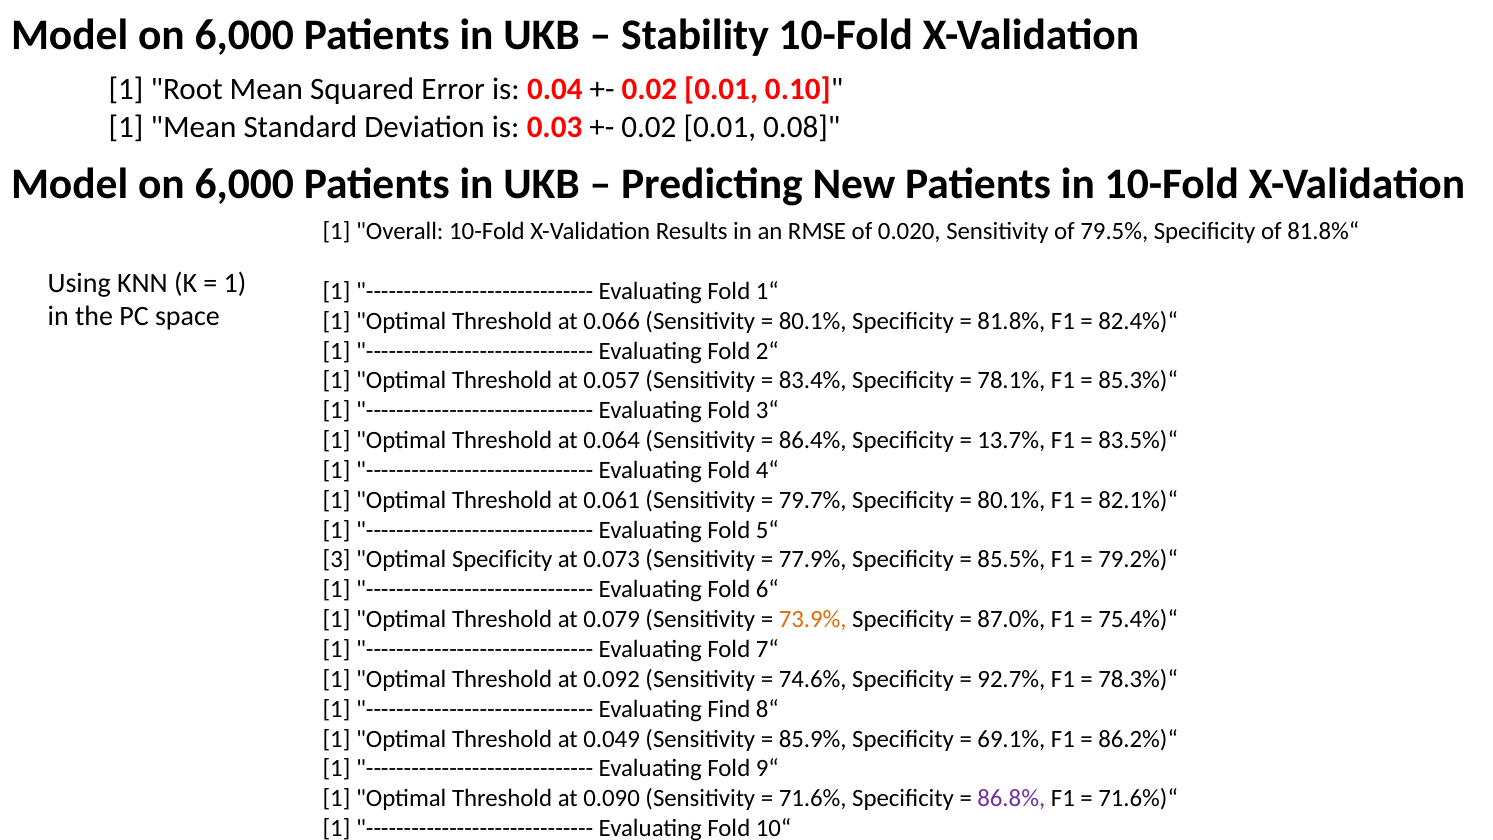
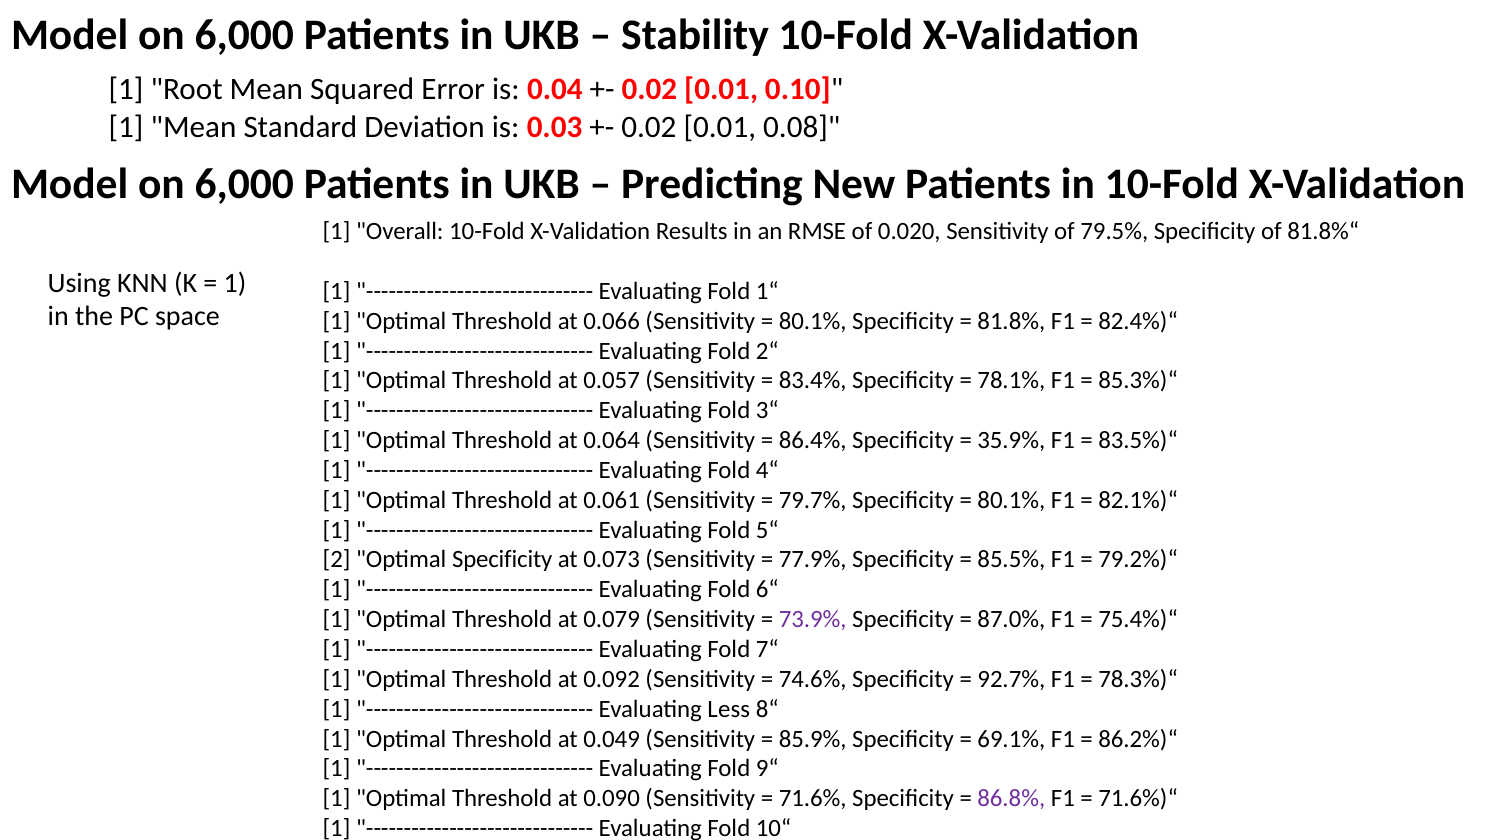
13.7%: 13.7% -> 35.9% (1011, 440)
3: 3 -> 2 (337, 560)
73.9% colour: orange -> purple (813, 619)
Find: Find -> Less (729, 709)
